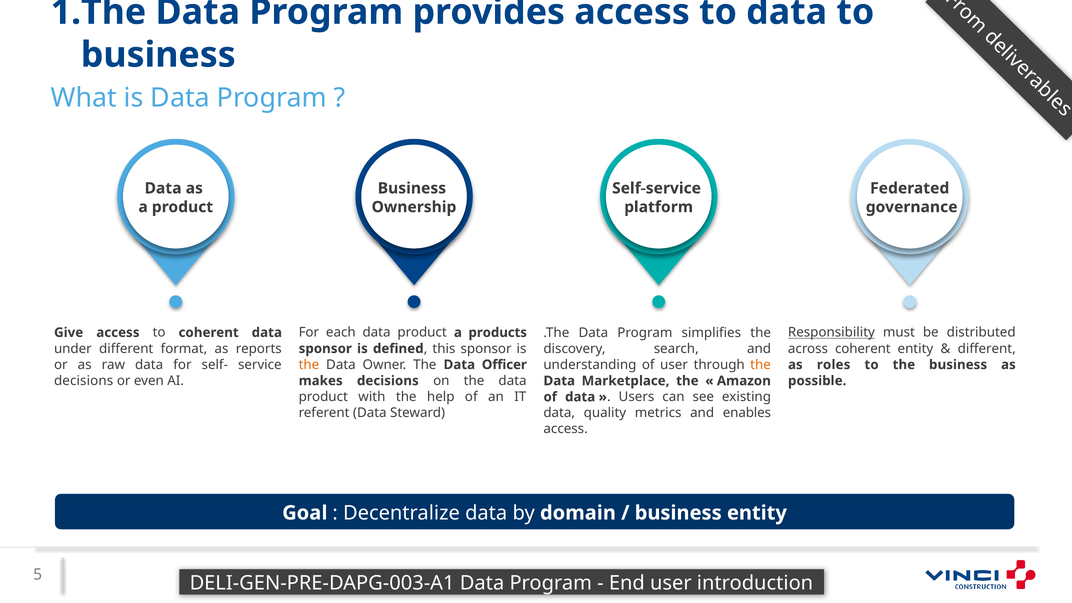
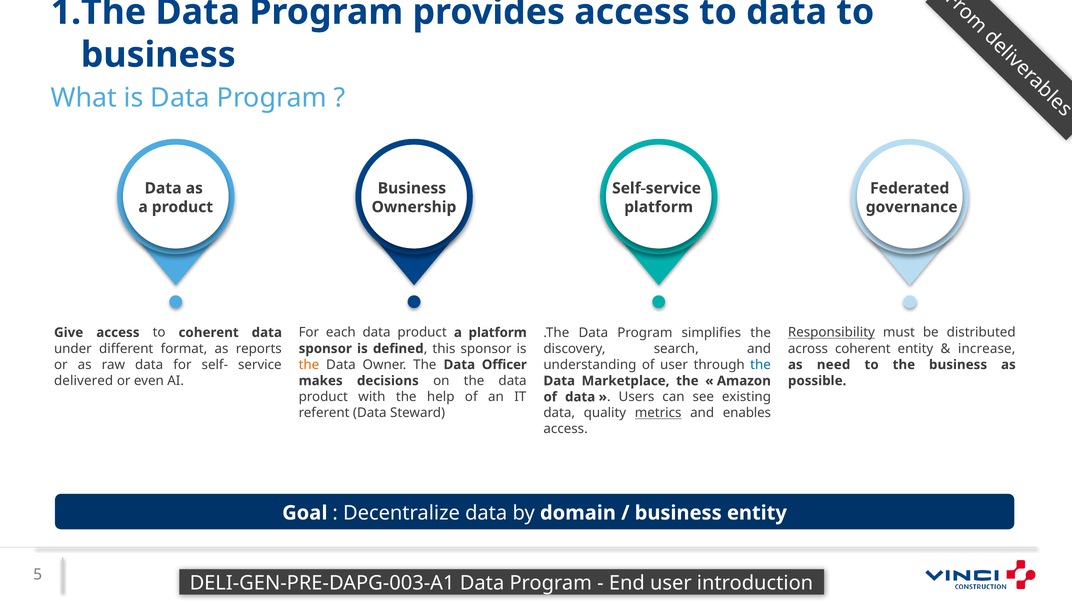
a products: products -> platform (498, 333)
different: different -> increase (987, 349)
the colour: orange -> blue (761, 365)
roles: roles -> need (834, 365)
decisions: decisions -> delivered (84, 381)
metrics underline: none -> present (658, 413)
